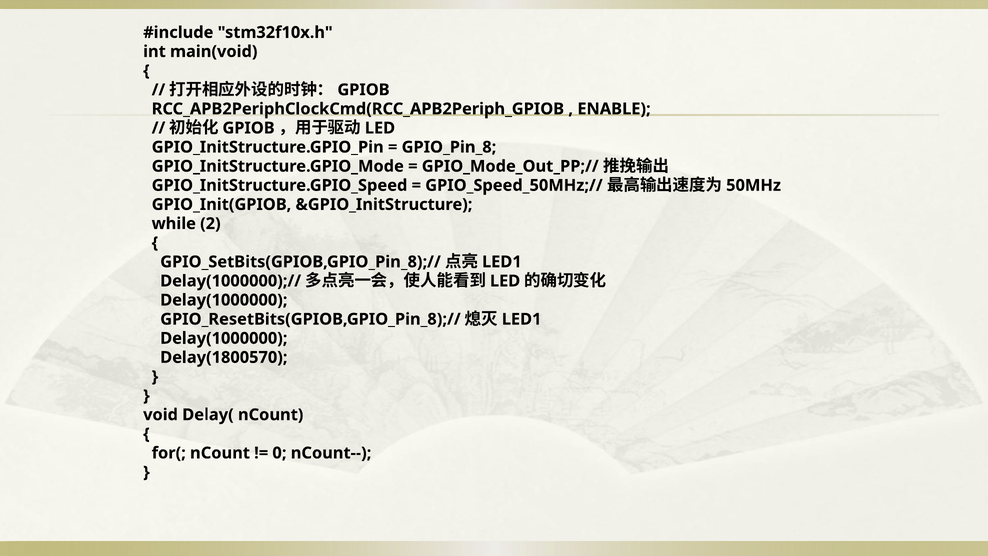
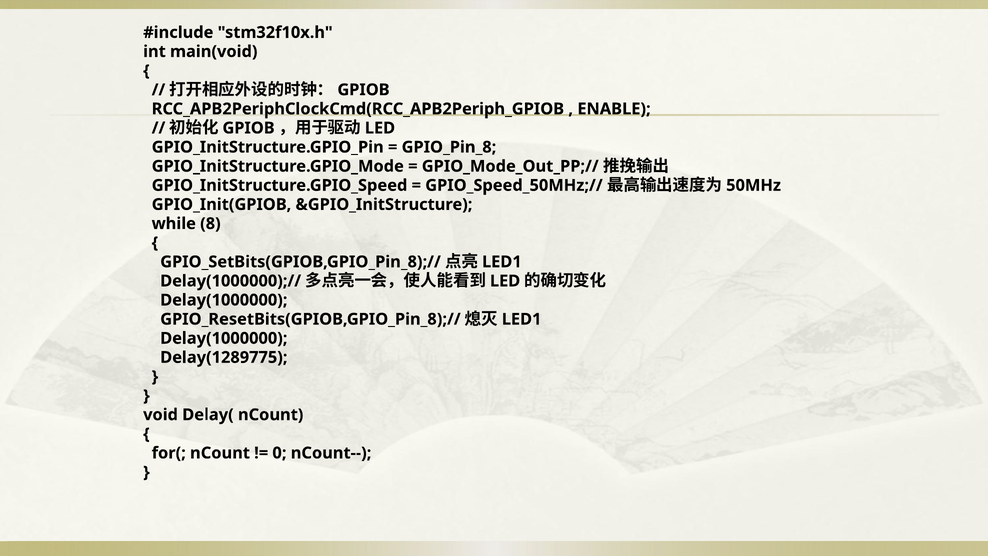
2: 2 -> 8 (210, 224)
Delay(1800570: Delay(1800570 -> Delay(1289775 (224, 357)
